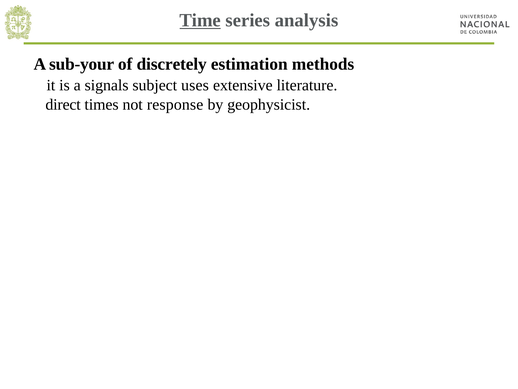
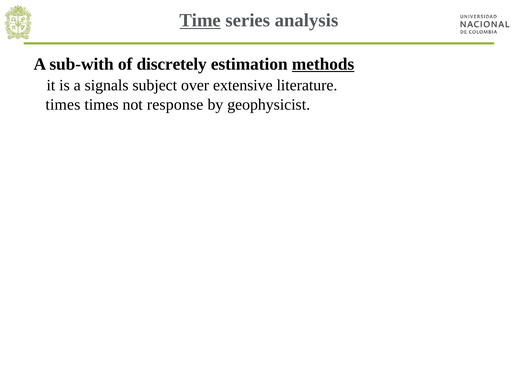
sub-your: sub-your -> sub-with (82, 64)
methods underline: none -> present (323, 64)
uses: uses -> over (195, 85)
direct: direct -> times (63, 104)
